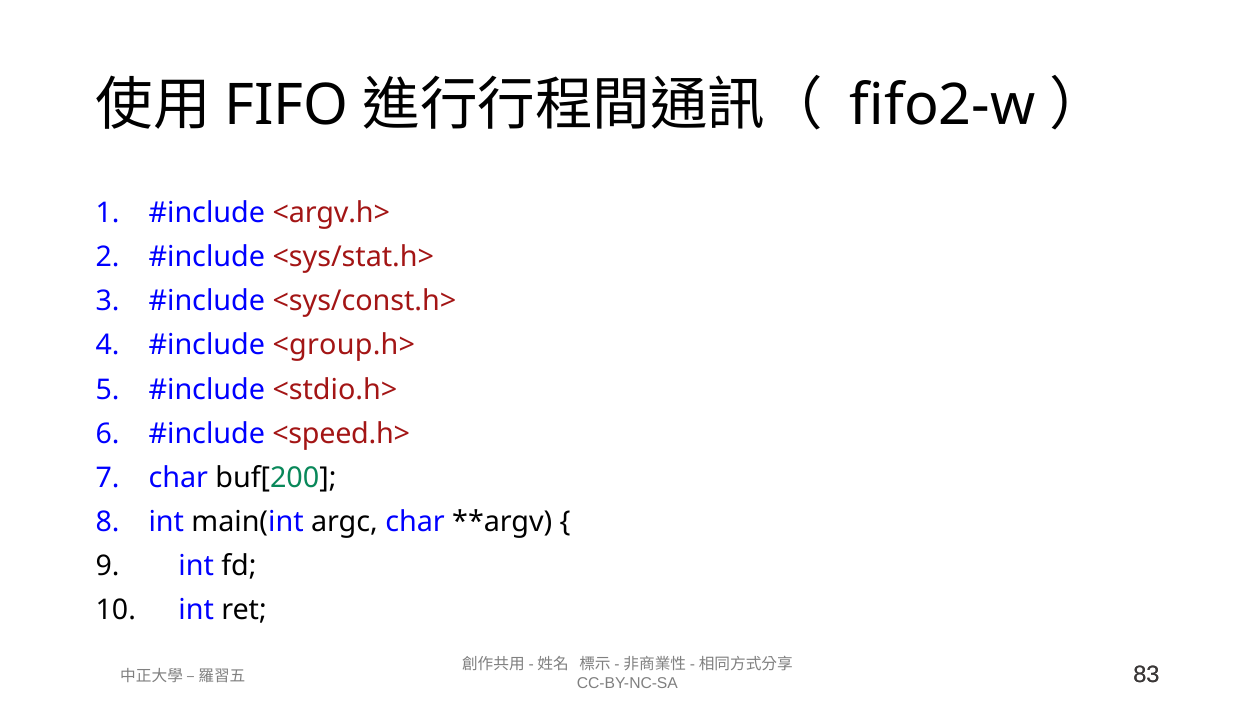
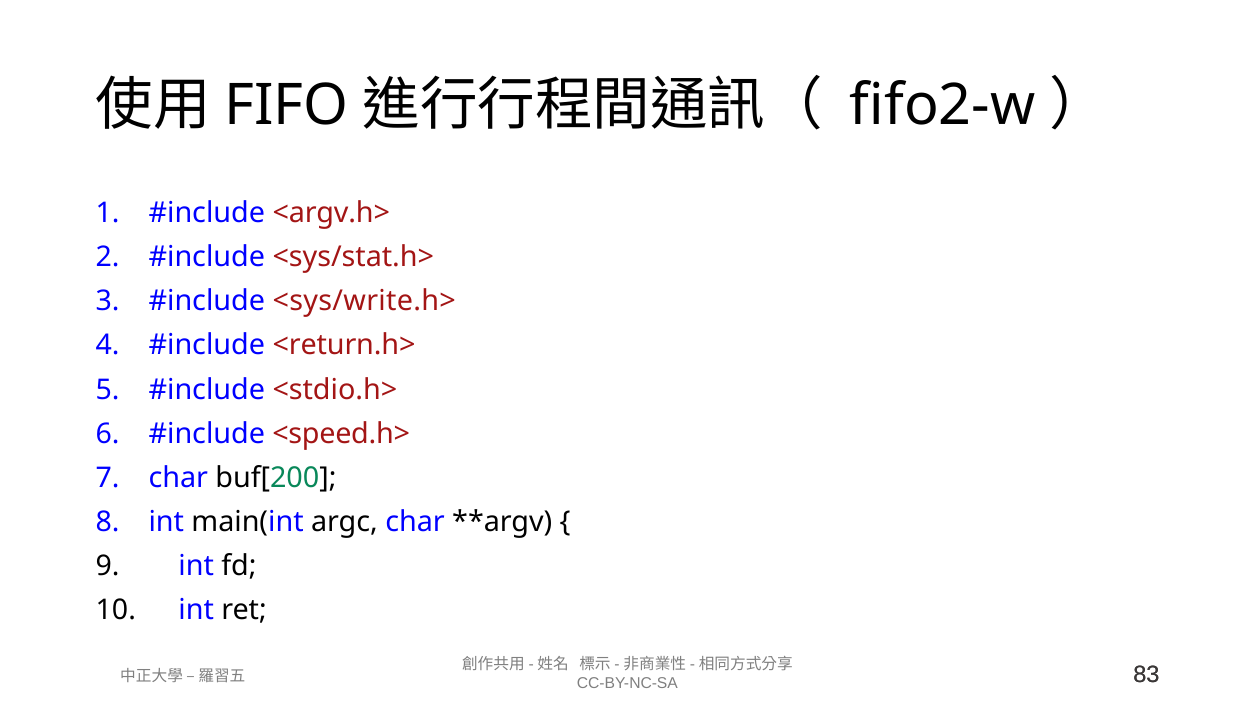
<sys/const.h>: <sys/const.h> -> <sys/write.h> (364, 301)
<group.h>: <group.h> -> <return.h> (344, 345)
